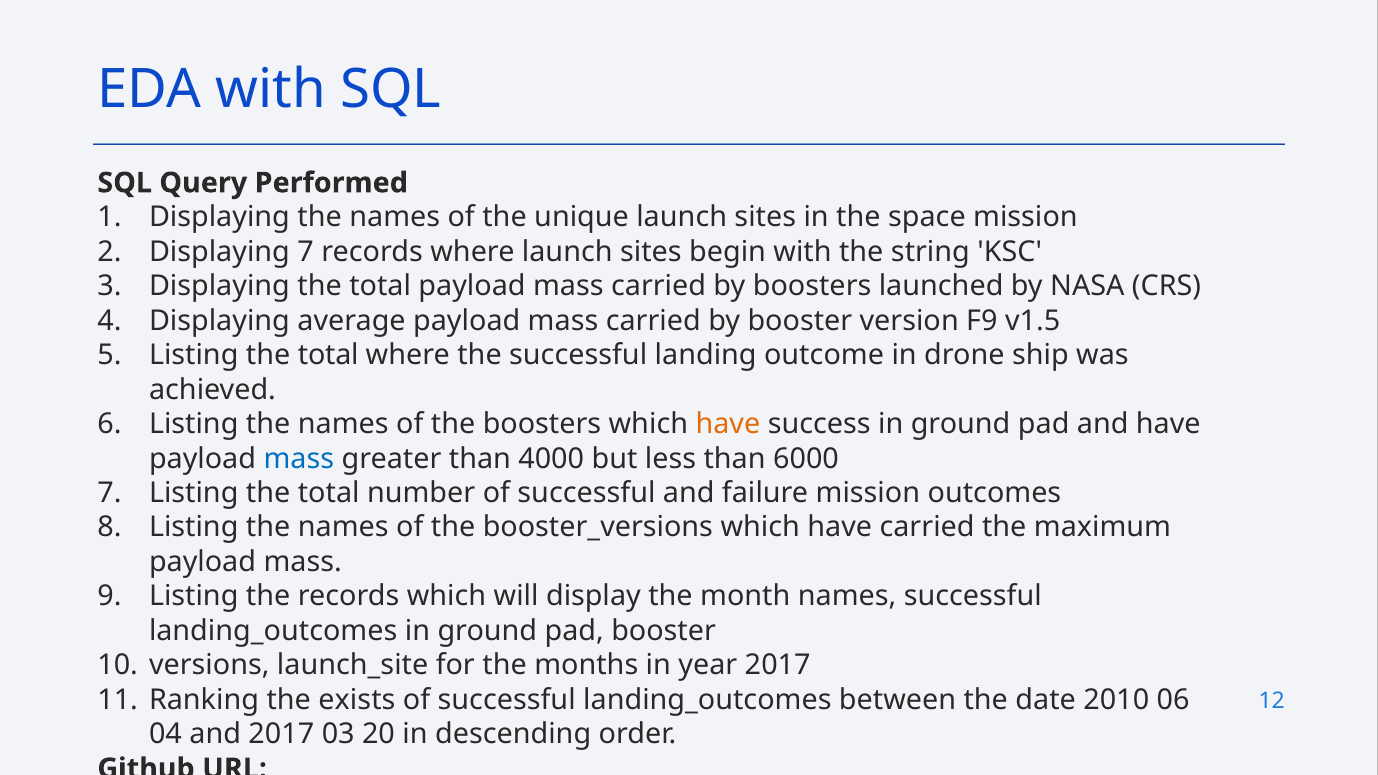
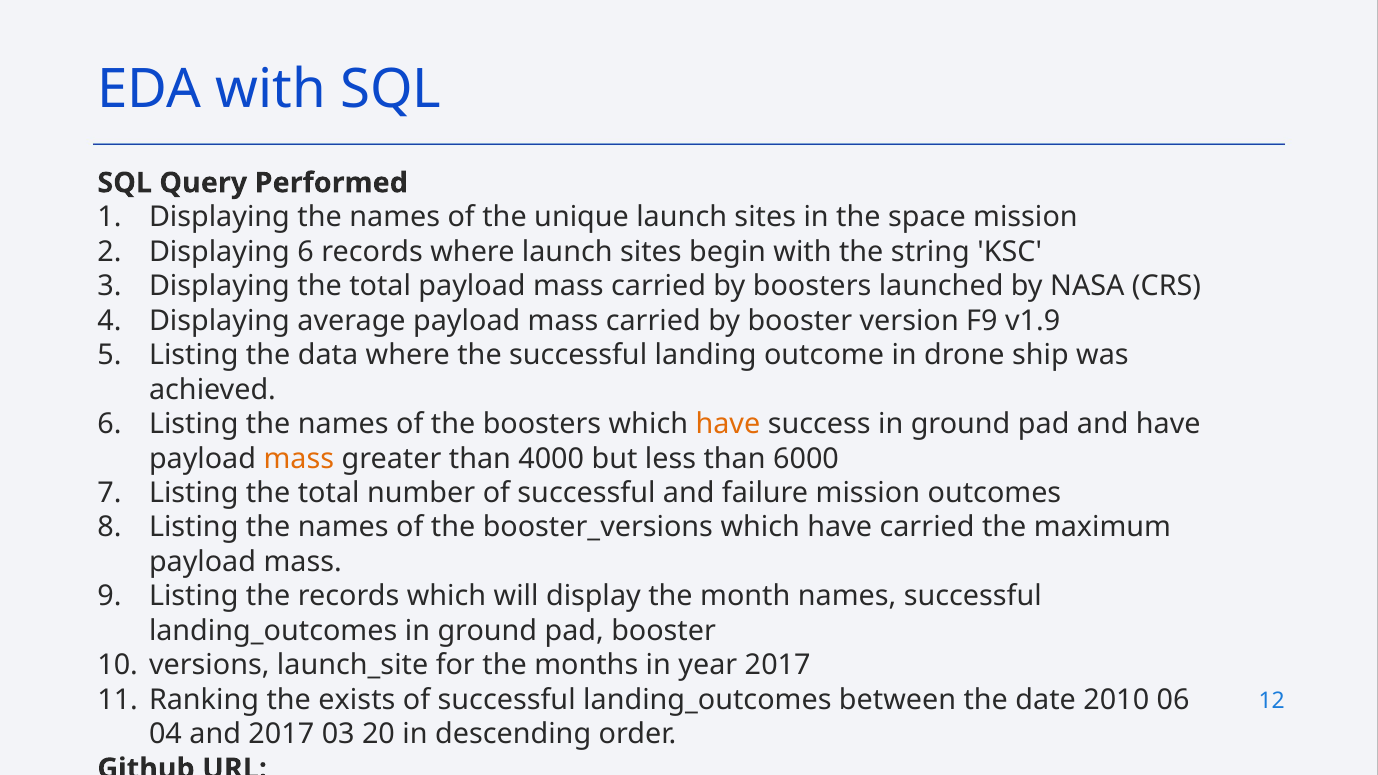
Displaying 7: 7 -> 6 (306, 252)
v1.5: v1.5 -> v1.9 (1033, 321)
5 Listing the total: total -> data (328, 355)
mass colour: blue -> orange (299, 459)
